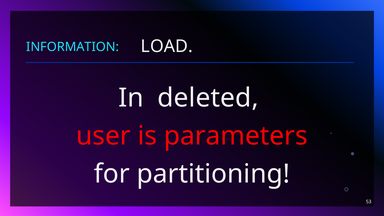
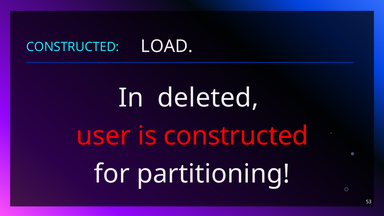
INFORMATION: INFORMATION -> CONSTRUCTED (73, 47)
is parameters: parameters -> constructed (236, 136)
